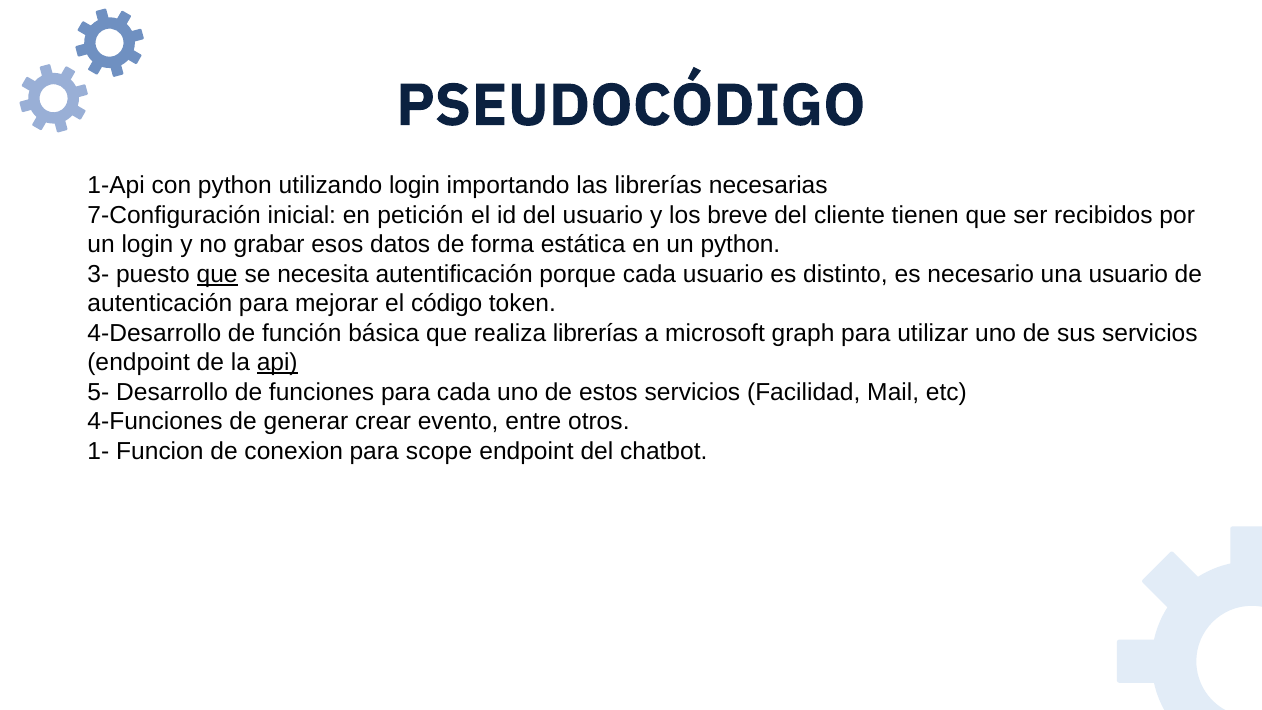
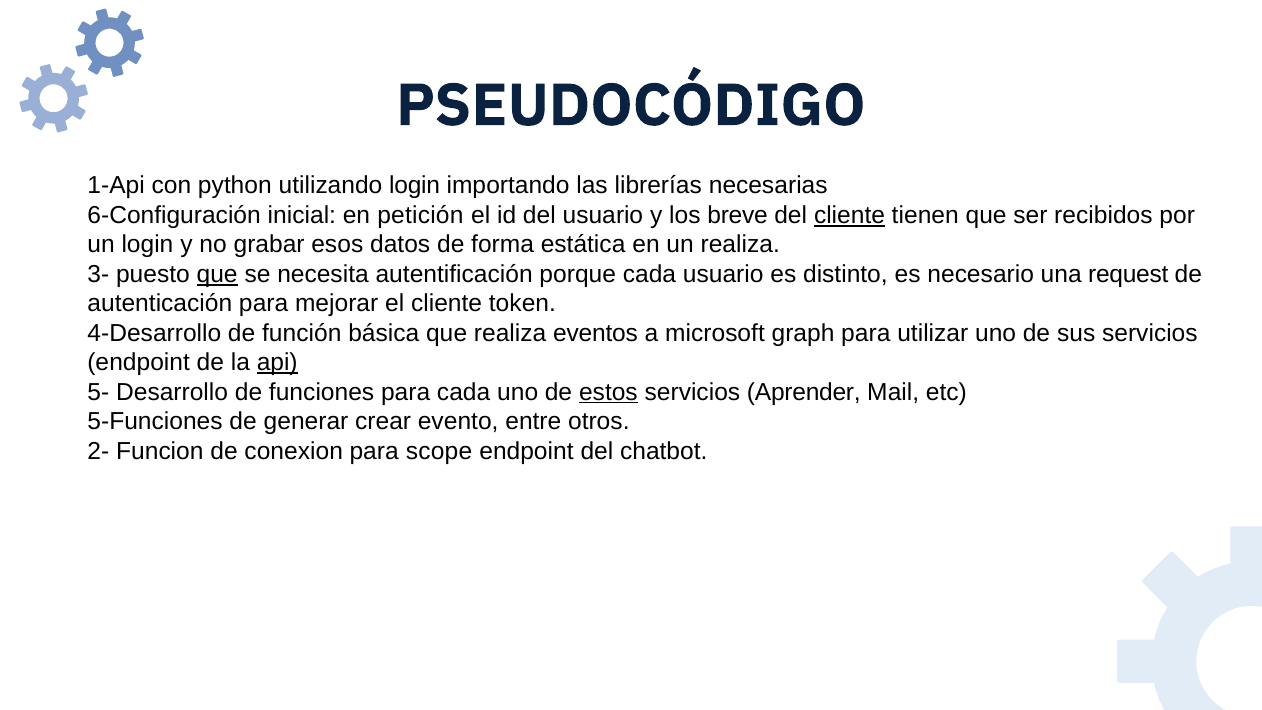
7-Configuración: 7-Configuración -> 6-Configuración (174, 215)
cliente underline: none -> present (849, 215)
un python: python -> realiza (740, 245)
una usuario: usuario -> request (1128, 274)
el código: código -> cliente (447, 304)
realiza librerías: librerías -> eventos (595, 333)
estos underline: none -> present (608, 392)
Facilidad: Facilidad -> Aprender (804, 392)
4-Funciones: 4-Funciones -> 5-Funciones (155, 422)
1-: 1- -> 2- (98, 451)
